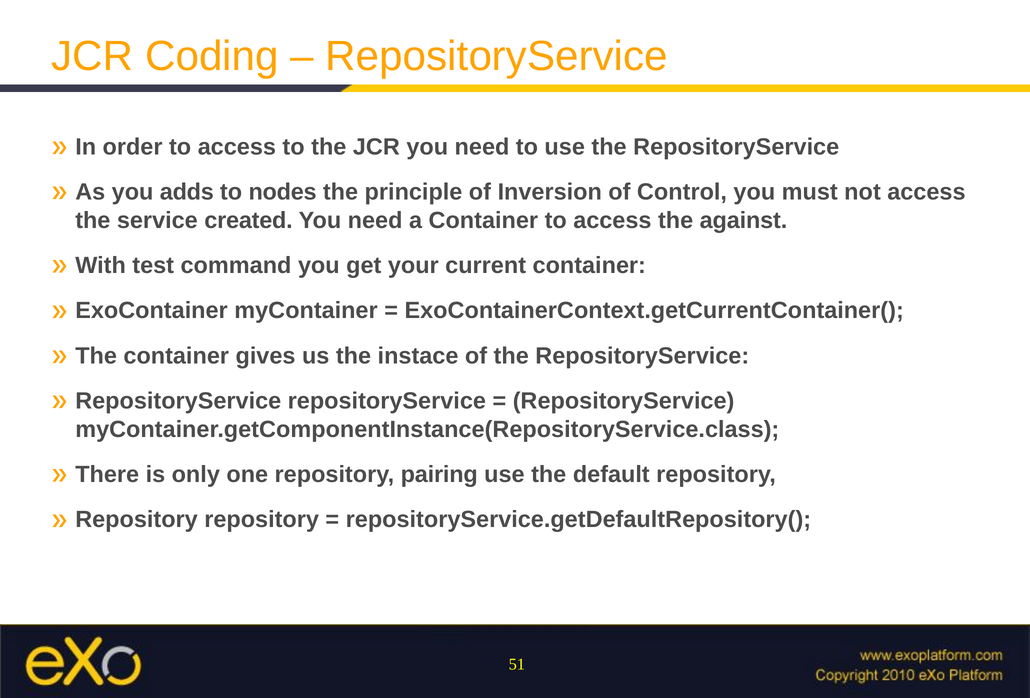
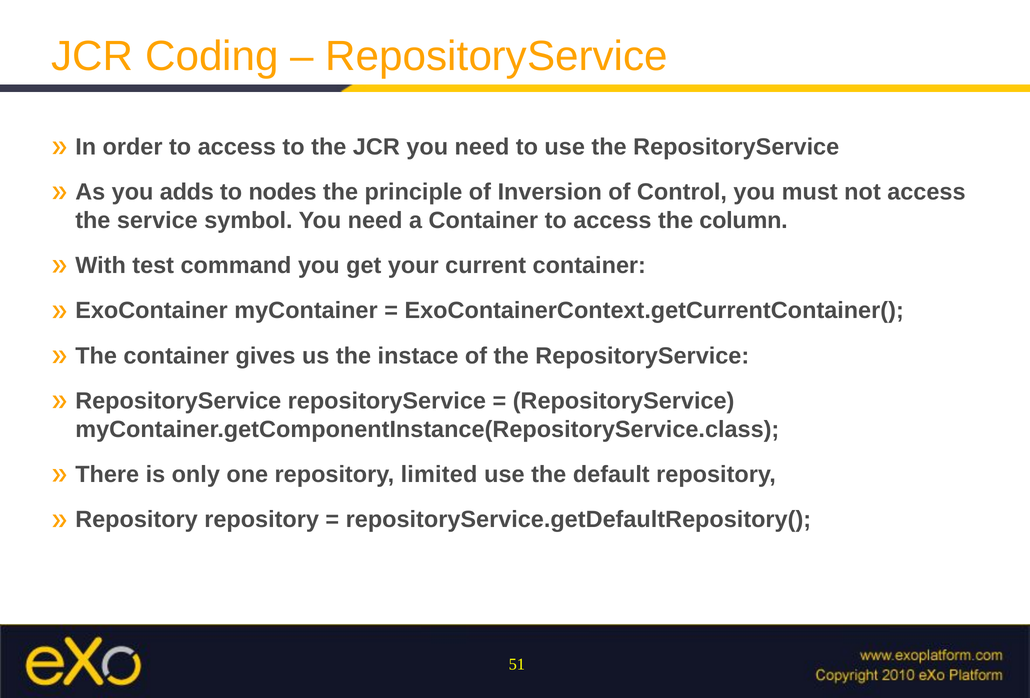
created: created -> symbol (248, 220)
against: against -> column (744, 220)
pairing: pairing -> limited (439, 474)
